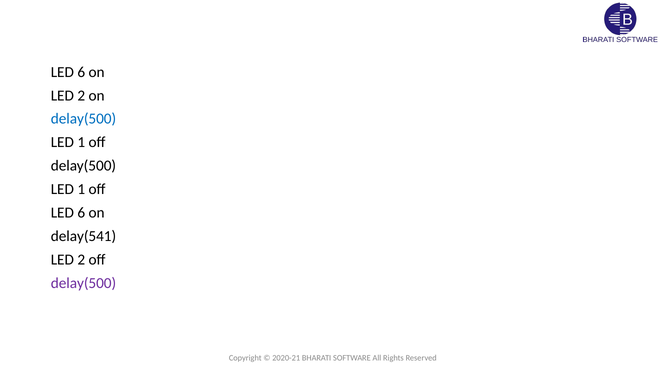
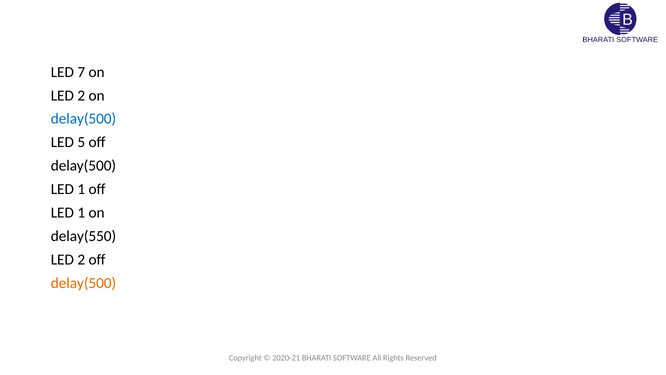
6: 6 -> 7 (81, 72)
1: 1 -> 5 (81, 142)
6: 6 -> 1 (81, 213)
delay(541: delay(541 -> delay(550 (83, 236)
delay(500 colour: purple -> orange (83, 283)
